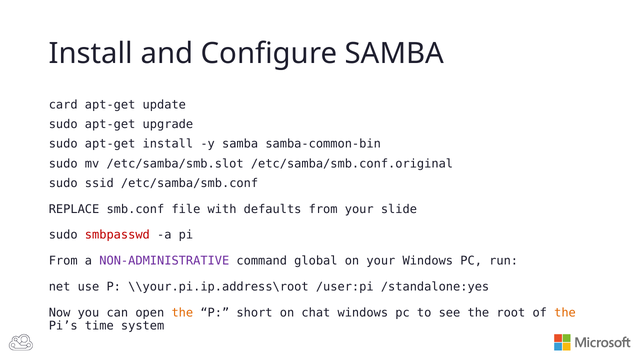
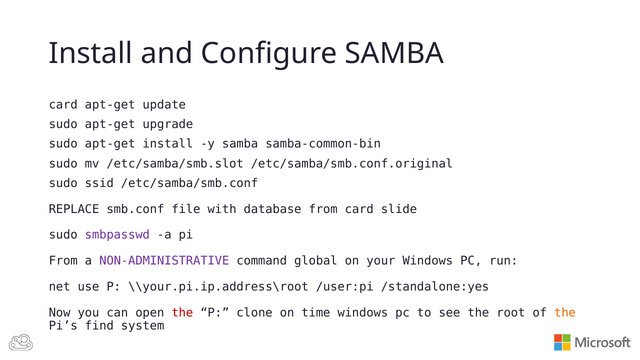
defaults: defaults -> database (273, 209)
from your: your -> card (359, 209)
smbpasswd colour: red -> purple (117, 235)
the colour: orange -> red (182, 313)
short: short -> clone (255, 313)
chat: chat -> time (316, 313)
time: time -> find (99, 326)
